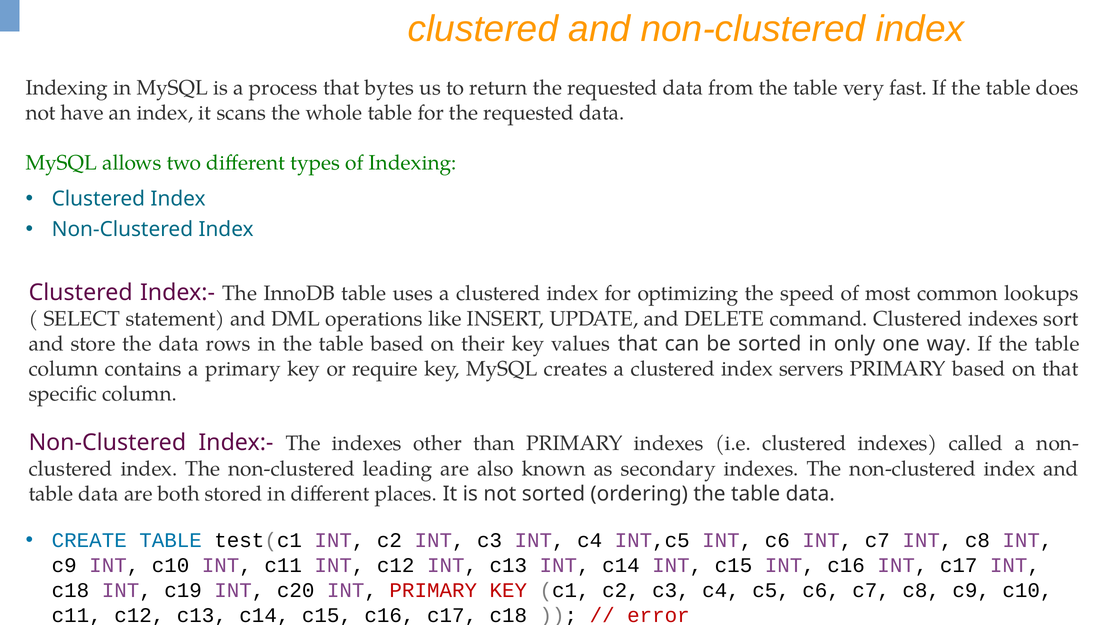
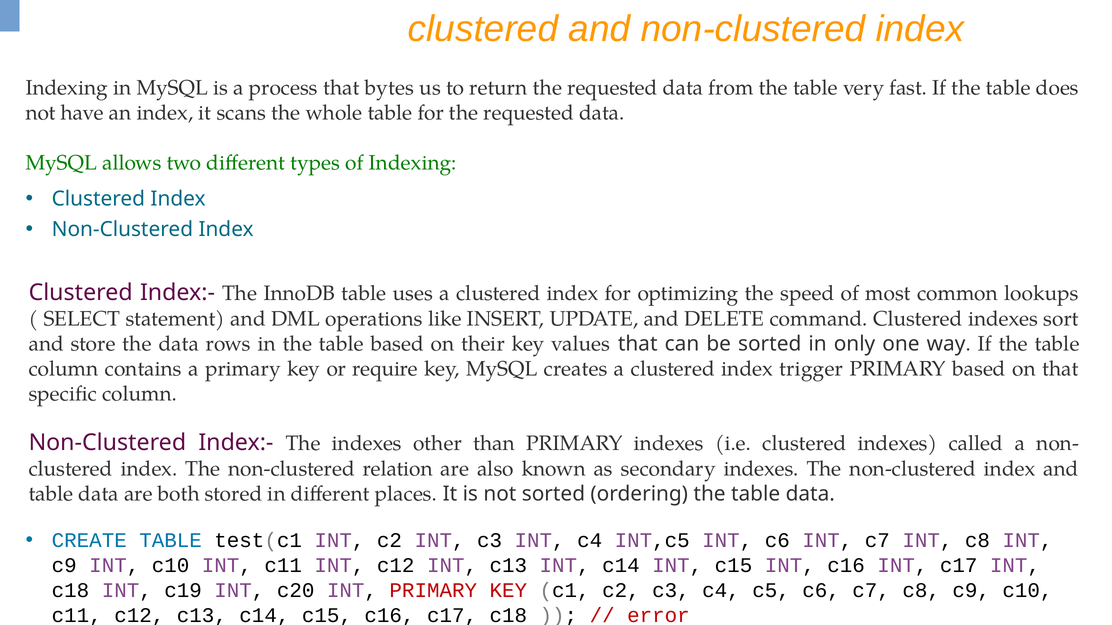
servers: servers -> trigger (811, 369)
leading: leading -> relation (398, 469)
